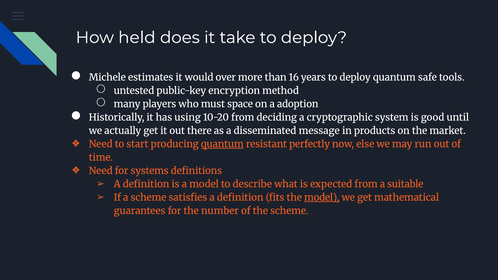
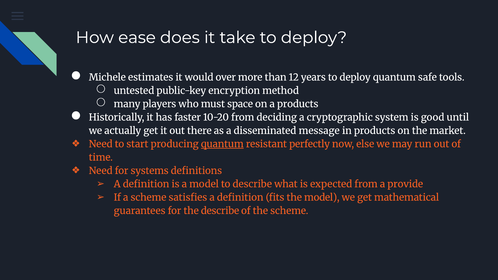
held: held -> ease (137, 38)
16: 16 -> 12 (294, 77)
a adoption: adoption -> products (298, 104)
using: using -> faster (188, 117)
suitable: suitable -> provide (405, 184)
model underline: present -> none (322, 198)
the number: number -> describe (220, 211)
